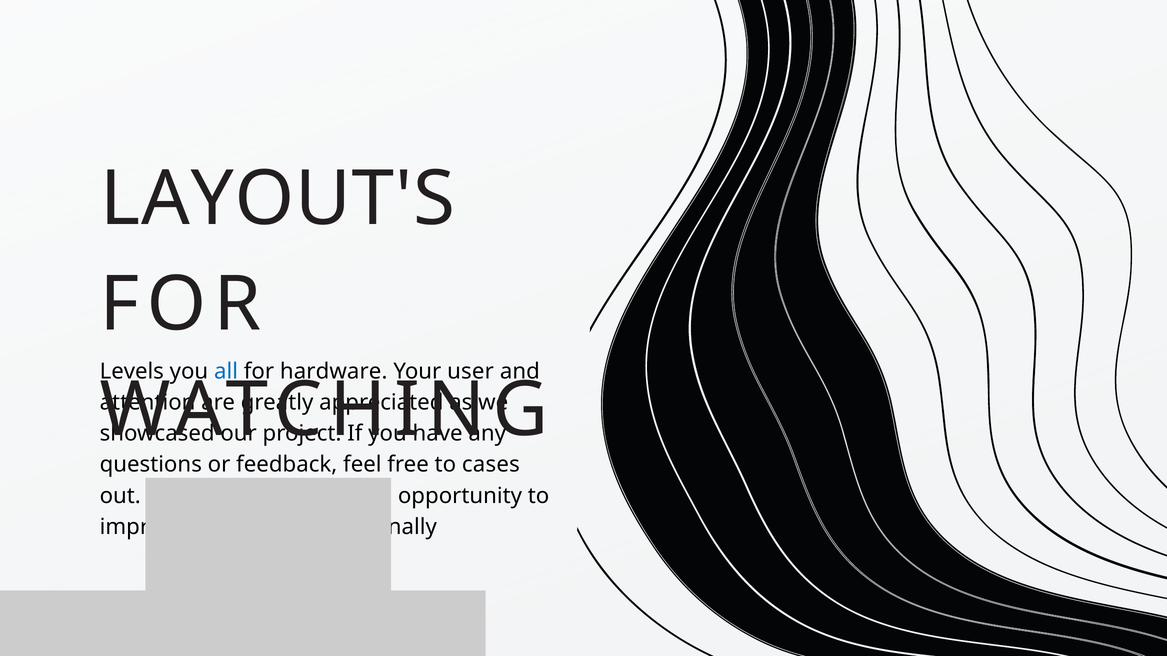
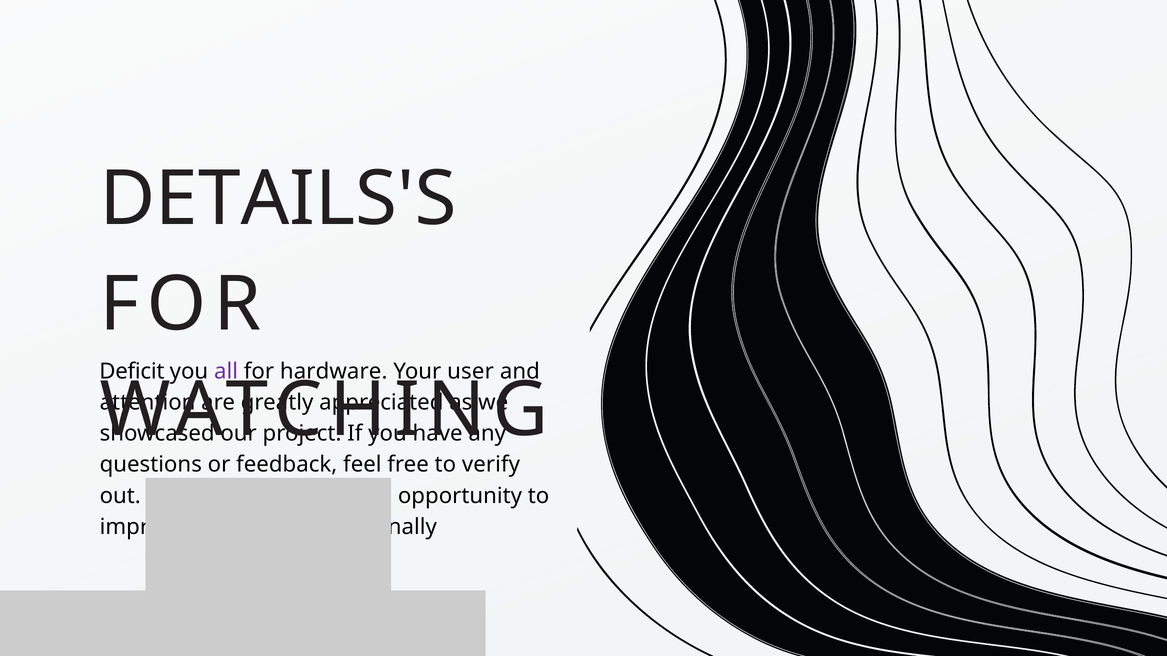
LAYOUT'S: LAYOUT'S -> DETAILS'S (278, 199)
Levels: Levels -> Deficit (132, 372)
all colour: blue -> purple (226, 372)
cases: cases -> verify (491, 465)
